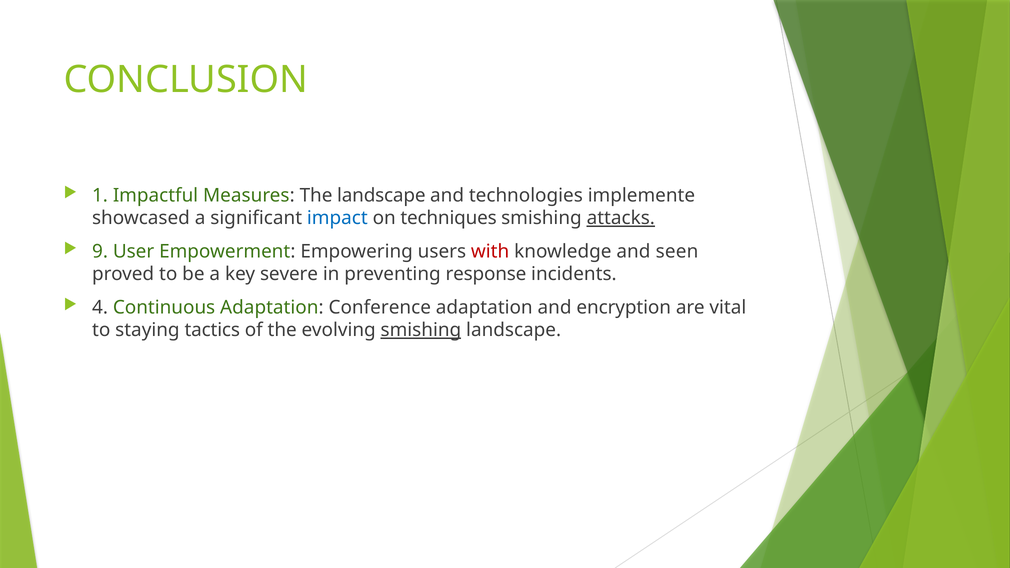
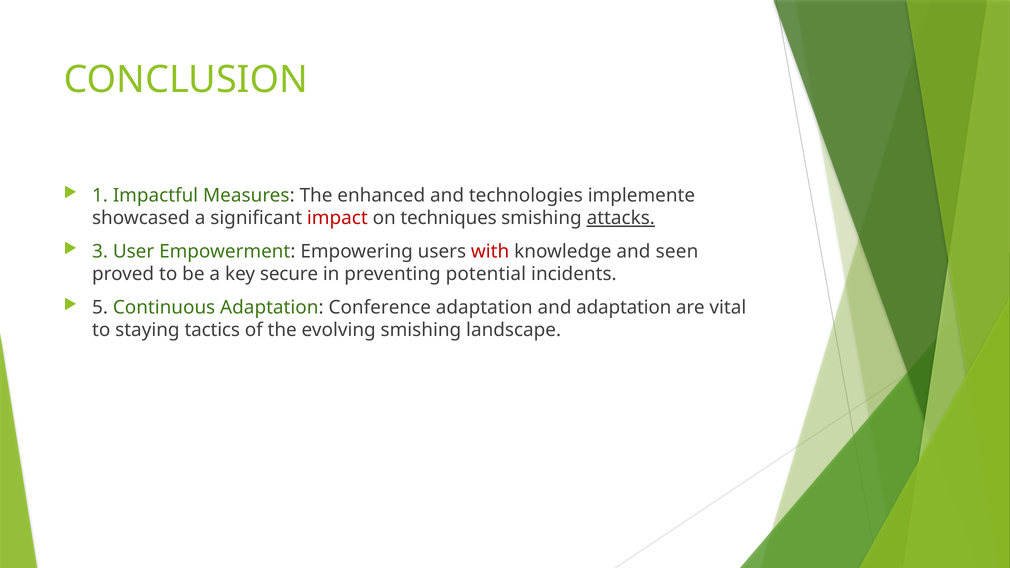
The landscape: landscape -> enhanced (381, 195)
impact colour: blue -> red (337, 218)
9: 9 -> 3 (100, 251)
severe: severe -> secure (289, 274)
response: response -> potential (486, 274)
4: 4 -> 5 (100, 307)
and encryption: encryption -> adaptation (624, 307)
smishing underline: present -> none (421, 330)
